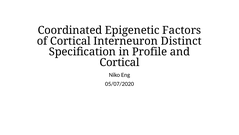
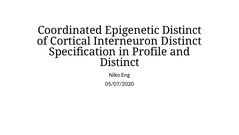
Epigenetic Factors: Factors -> Distinct (182, 30)
Cortical: Cortical -> Distinct (120, 62)
